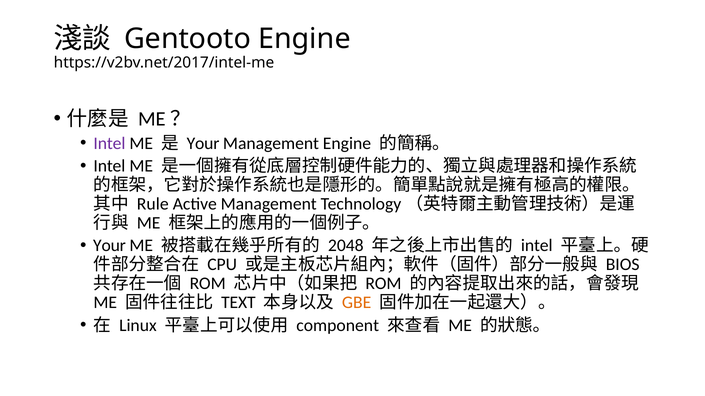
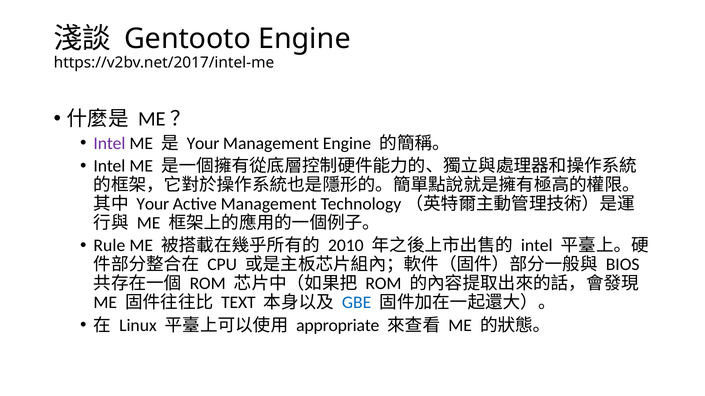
Rule: Rule -> Your (153, 204)
Your: Your -> Rule (109, 246)
2048: 2048 -> 2010 (346, 246)
GBE colour: orange -> blue (357, 303)
component: component -> appropriate (338, 326)
